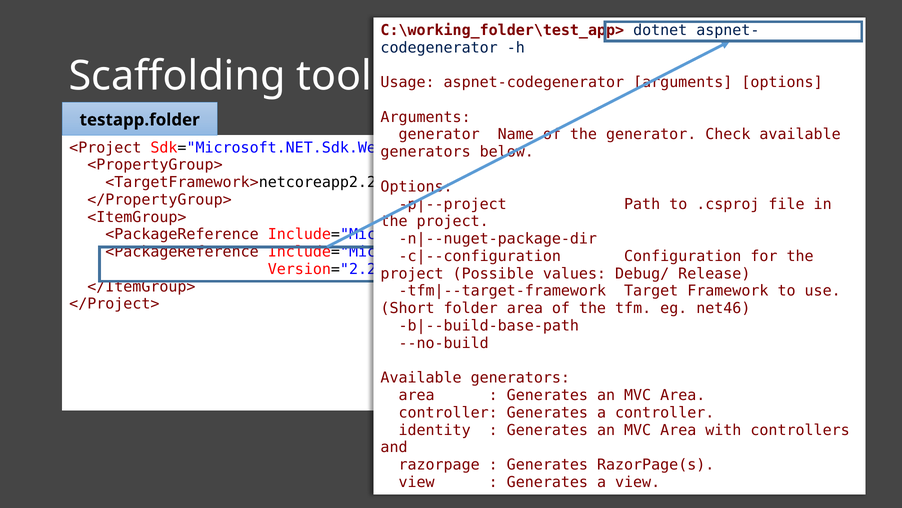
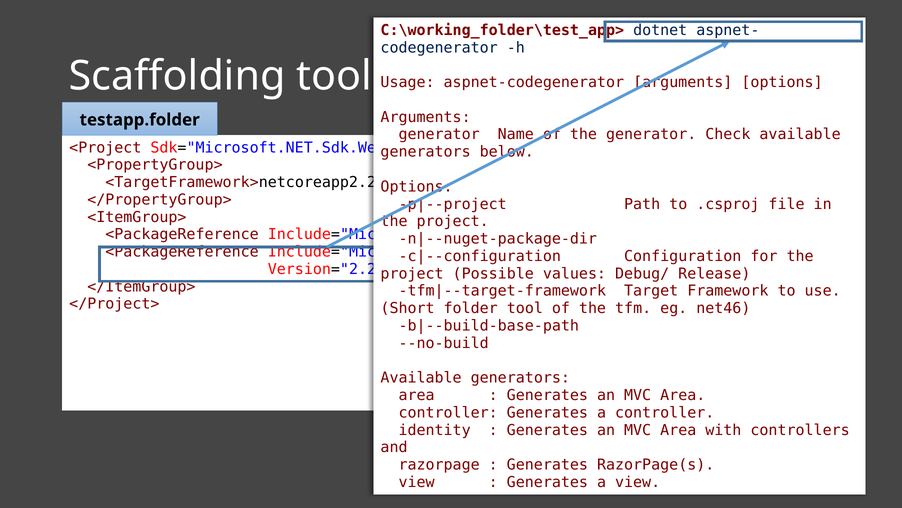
folder area: area -> tool (525, 308)
